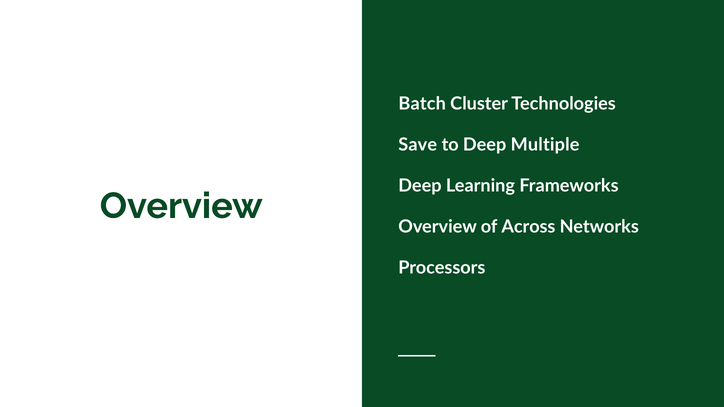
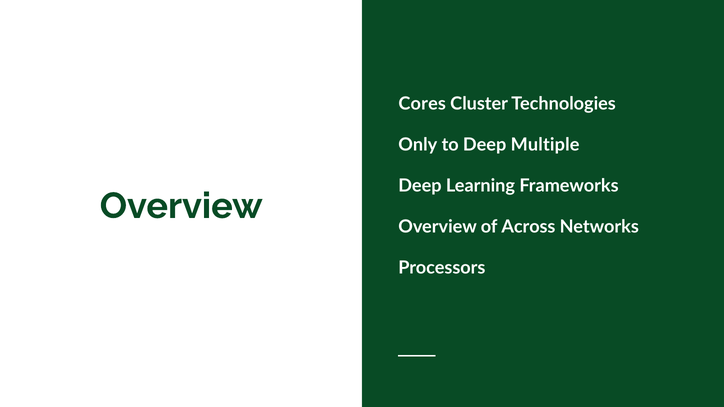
Batch: Batch -> Cores (422, 104)
Save: Save -> Only (418, 145)
